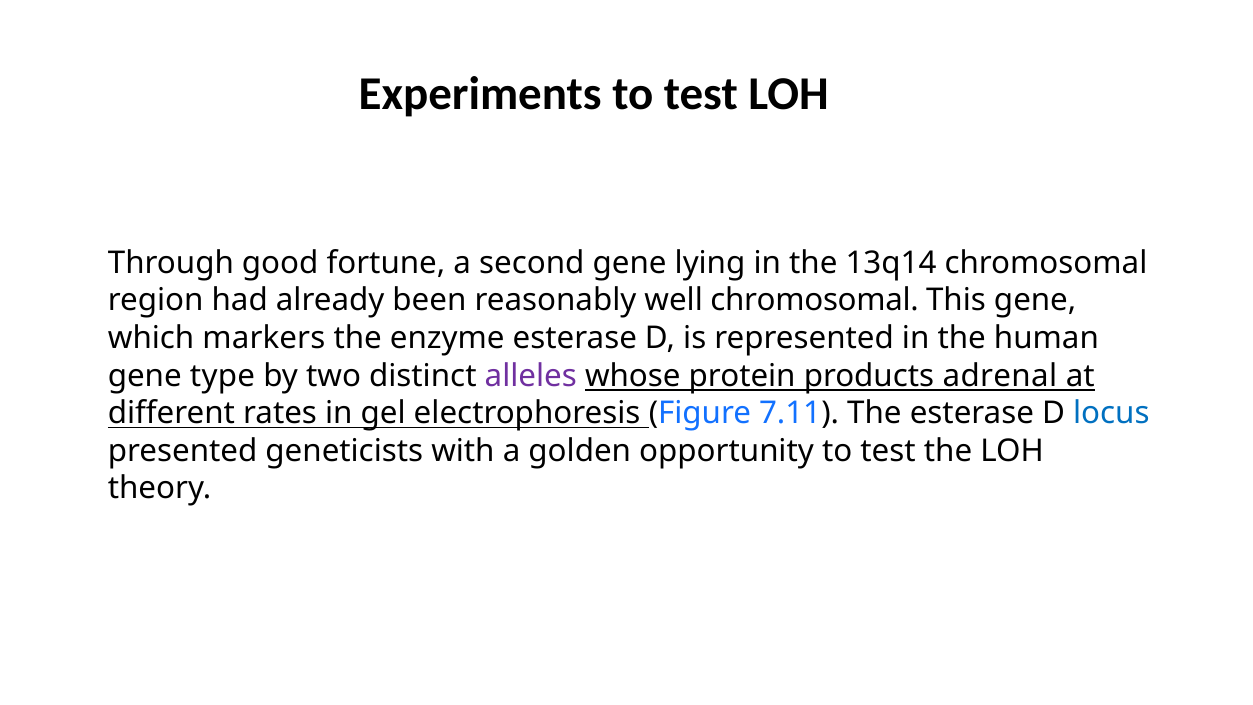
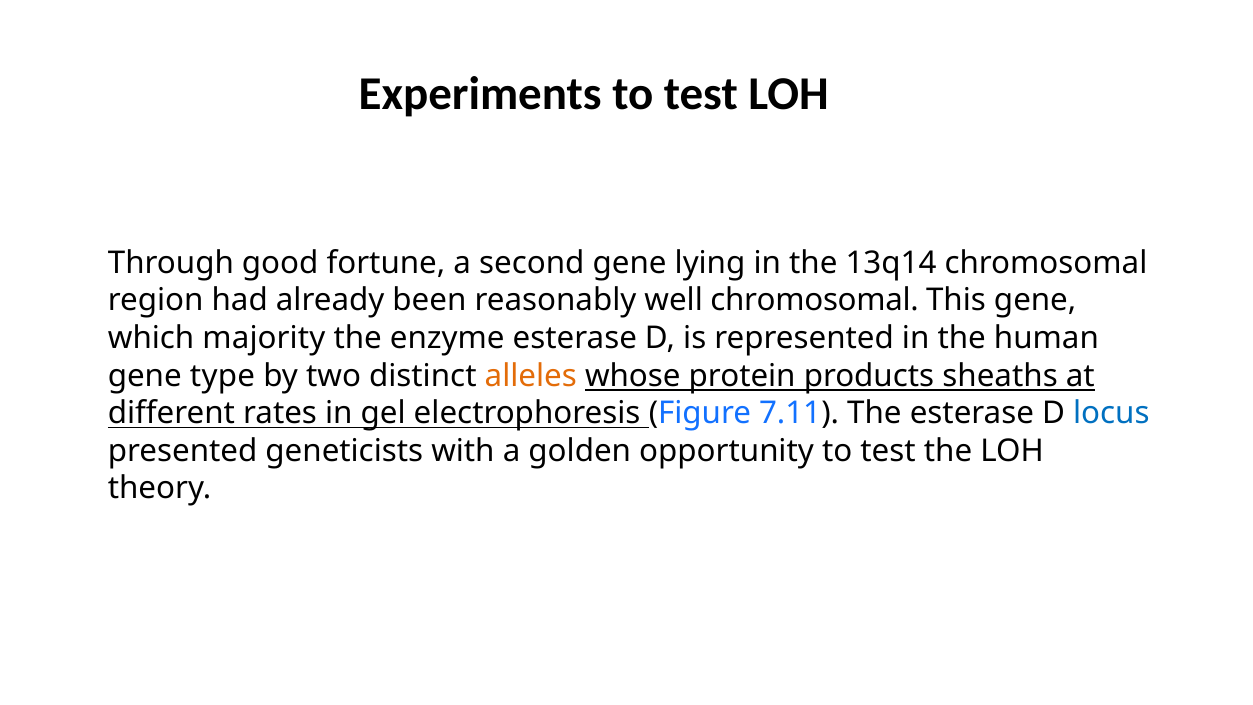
markers: markers -> majority (264, 338)
alleles colour: purple -> orange (531, 376)
adrenal: adrenal -> sheaths (1000, 376)
